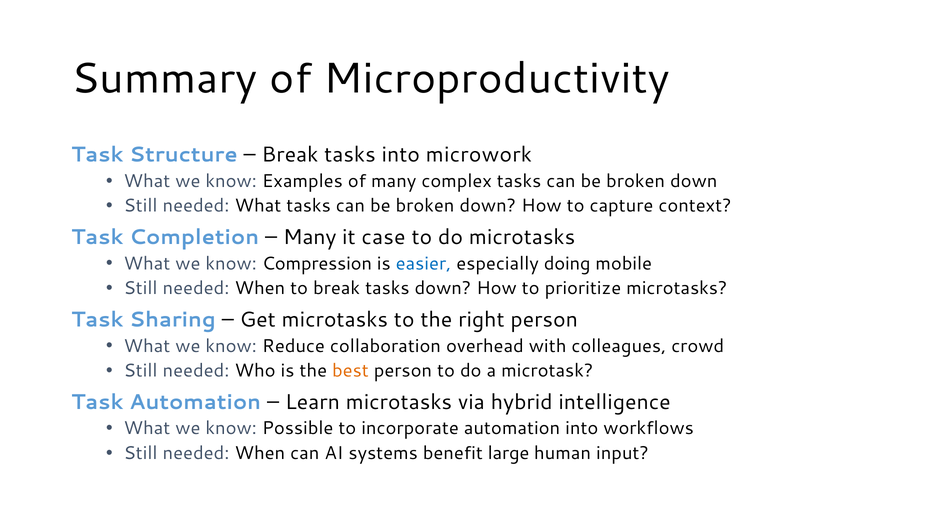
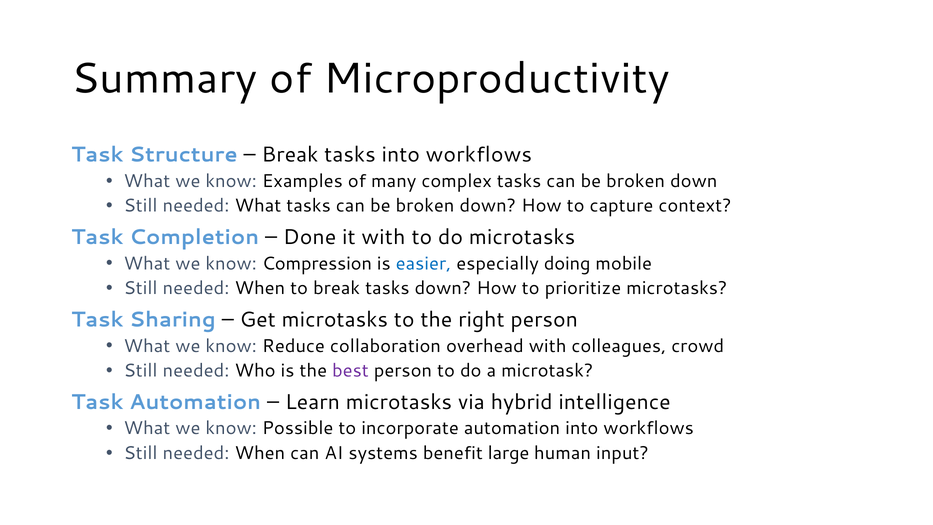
tasks into microwork: microwork -> workflows (479, 155)
Many: Many -> Done (310, 237)
it case: case -> with (383, 237)
best colour: orange -> purple (350, 371)
